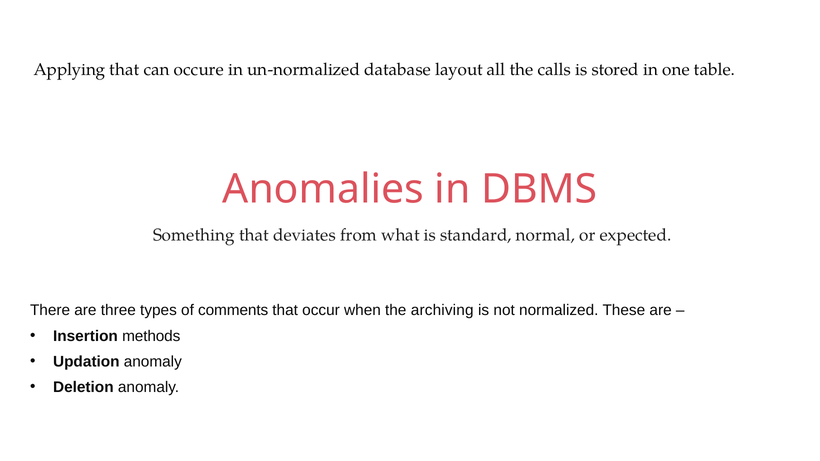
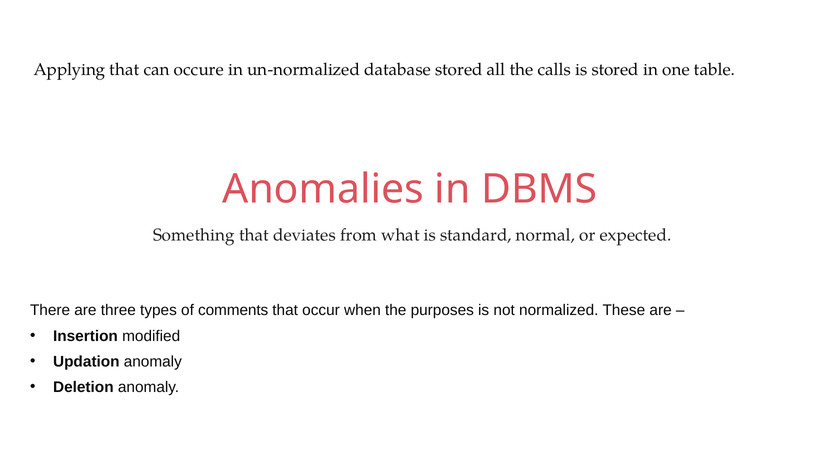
database layout: layout -> stored (459, 70)
archiving: archiving -> purposes (442, 311)
methods: methods -> modified (151, 336)
